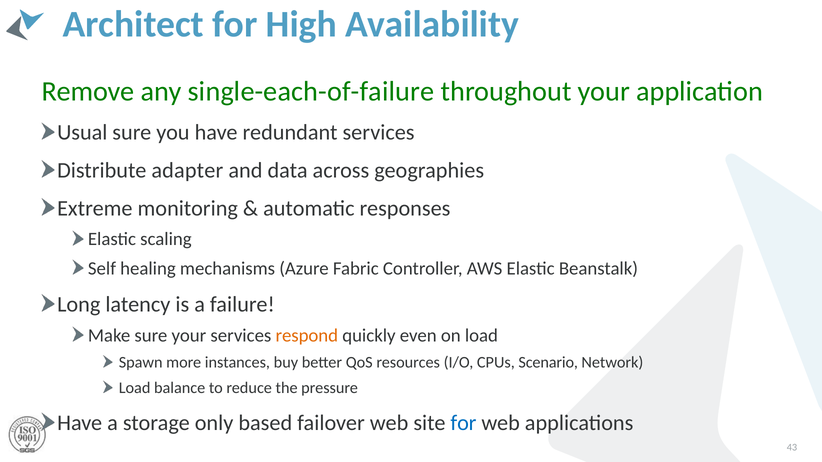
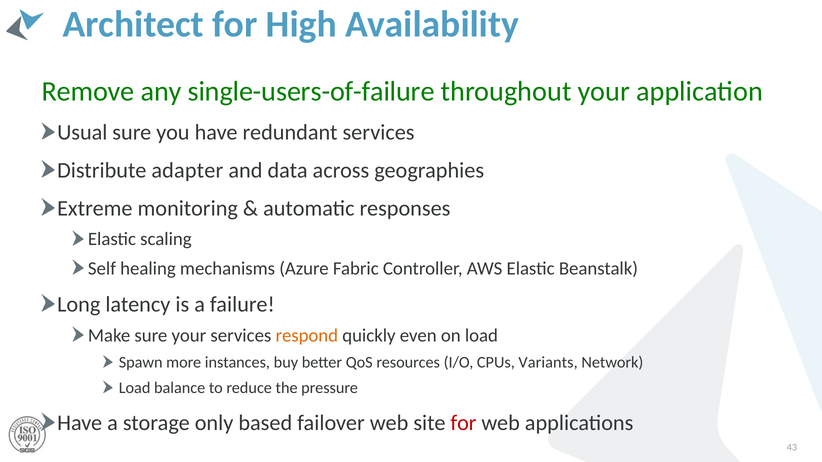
single-each-of-failure: single-each-of-failure -> single-users-of-failure (311, 92)
Scenario: Scenario -> Variants (548, 363)
for colour: blue -> red (463, 423)
